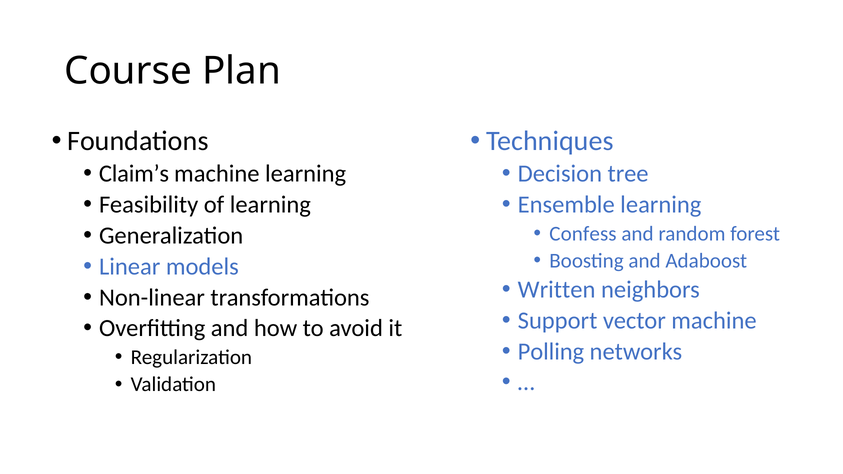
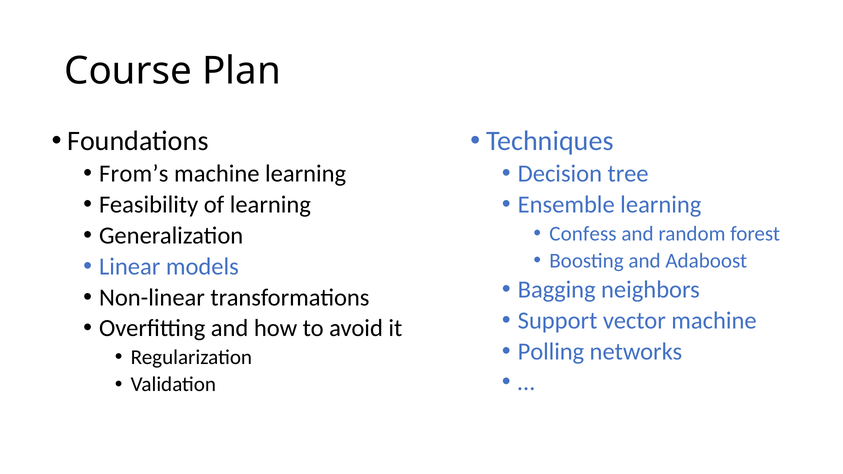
Claim’s: Claim’s -> From’s (134, 174)
Written: Written -> Bagging (557, 290)
